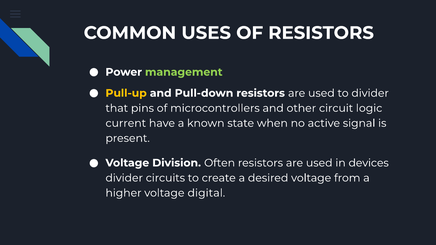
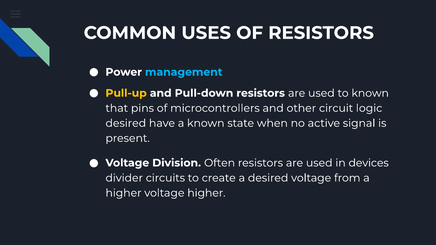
management colour: light green -> light blue (184, 72)
to divider: divider -> known (370, 93)
current: current -> desired (126, 123)
voltage digital: digital -> higher (206, 193)
